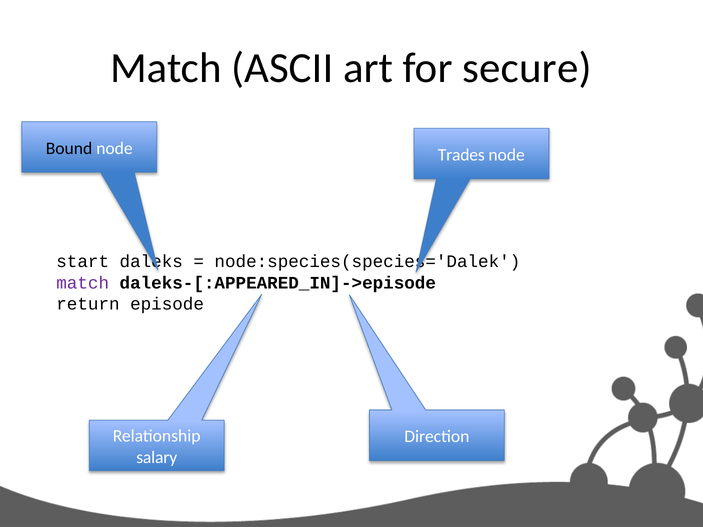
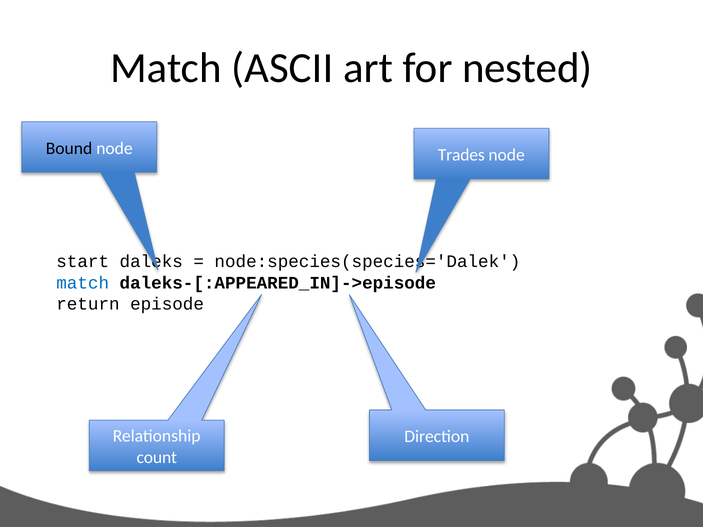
secure: secure -> nested (527, 68)
match colour: purple -> blue (83, 283)
salary: salary -> count (157, 457)
